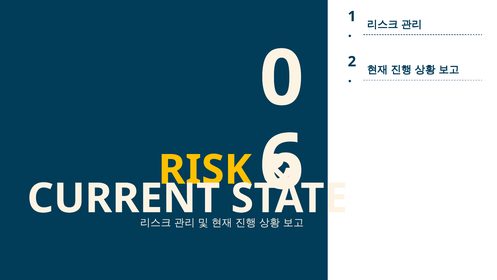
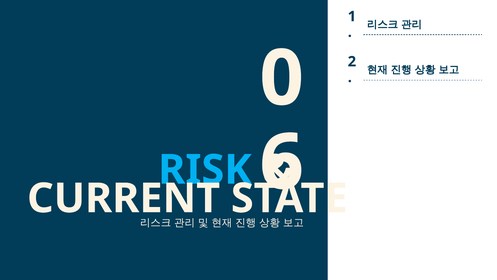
RISK colour: yellow -> light blue (205, 170)
